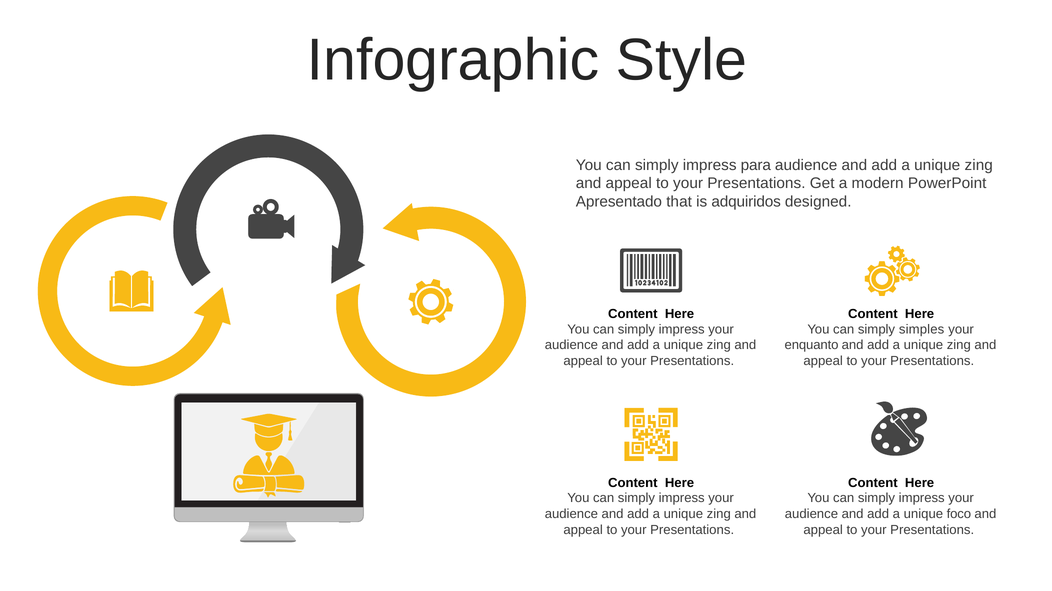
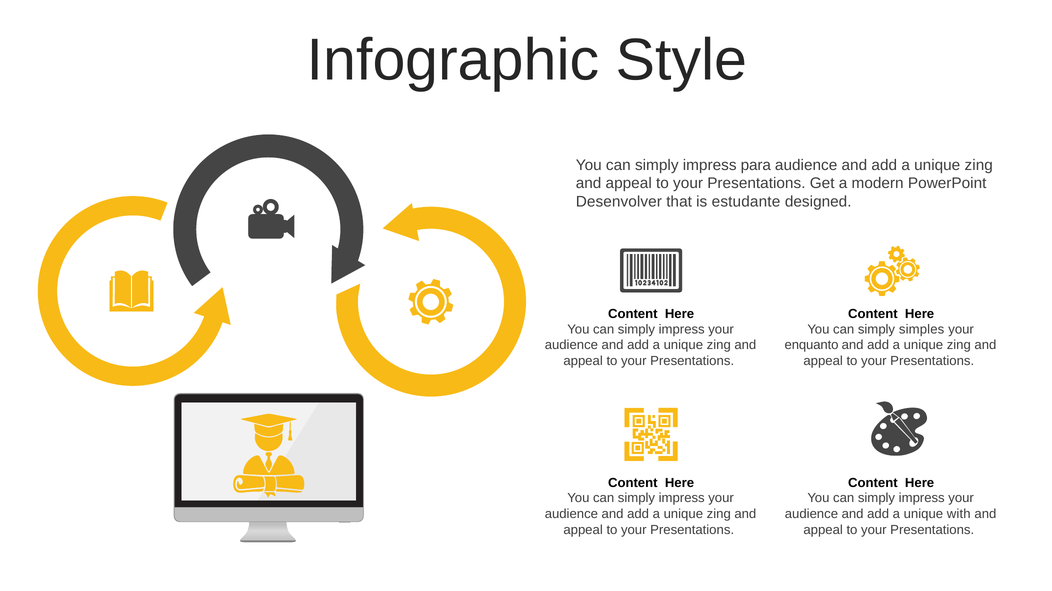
Apresentado: Apresentado -> Desenvolver (619, 202)
adquiridos: adquiridos -> estudante (746, 202)
foco: foco -> with (959, 515)
